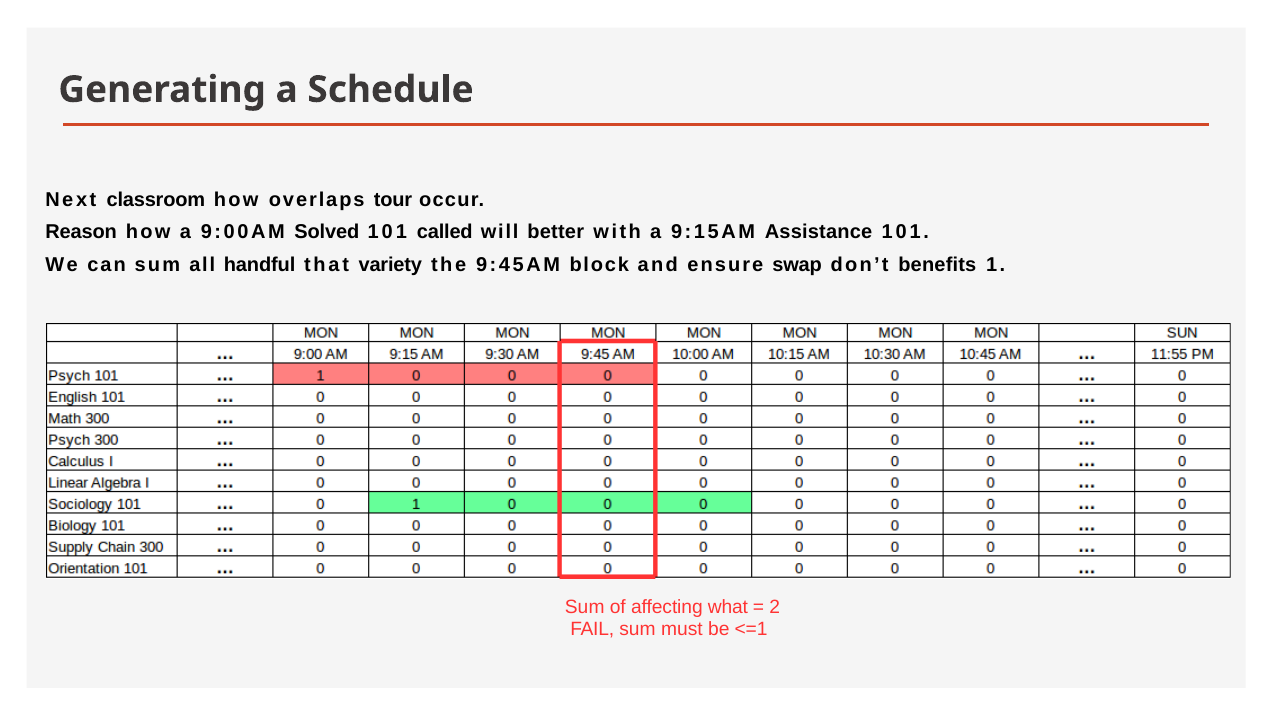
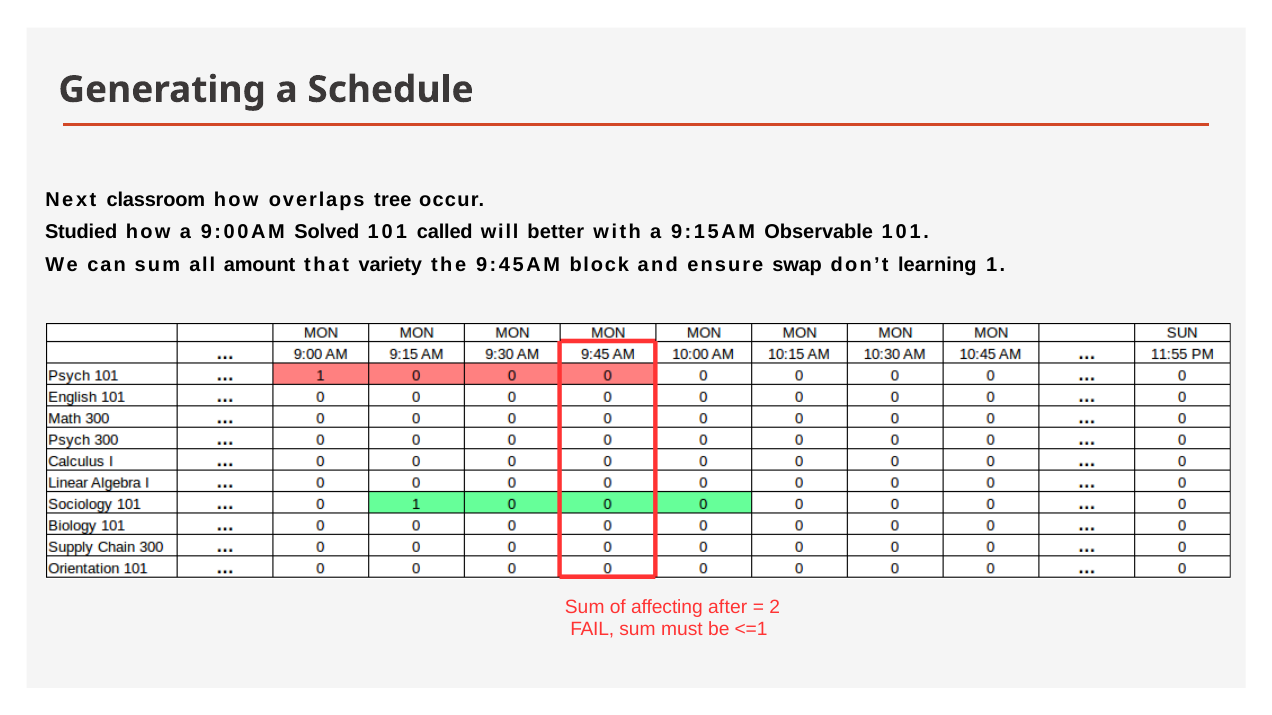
tour: tour -> tree (393, 200)
Reason: Reason -> Studied (81, 232)
Assistance: Assistance -> Observable (819, 232)
handful: handful -> amount (260, 265)
benefits: benefits -> learning (937, 265)
what: what -> after (728, 608)
